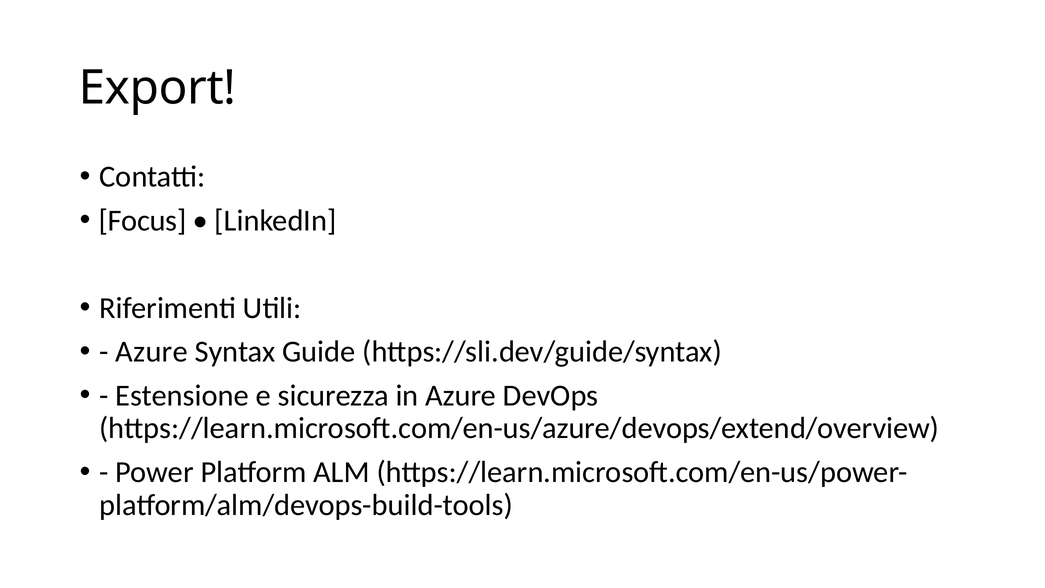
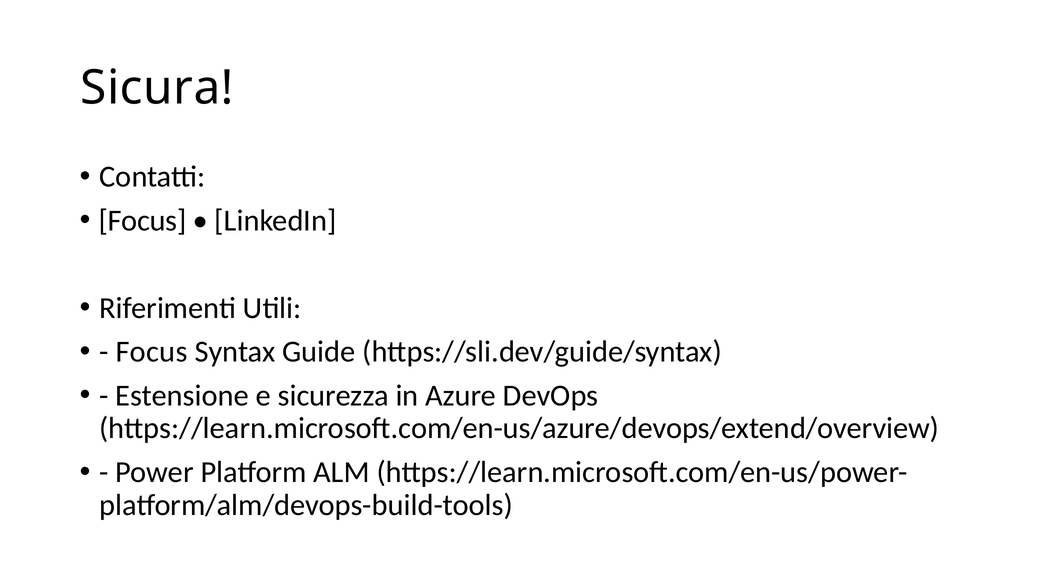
Export: Export -> Sicura (157, 88)
Azure: Azure -> Focus (152, 352)
